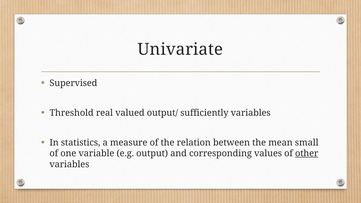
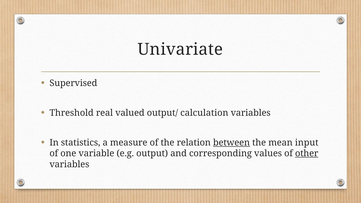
sufficiently: sufficiently -> calculation (204, 113)
between underline: none -> present (232, 143)
small: small -> input (307, 143)
